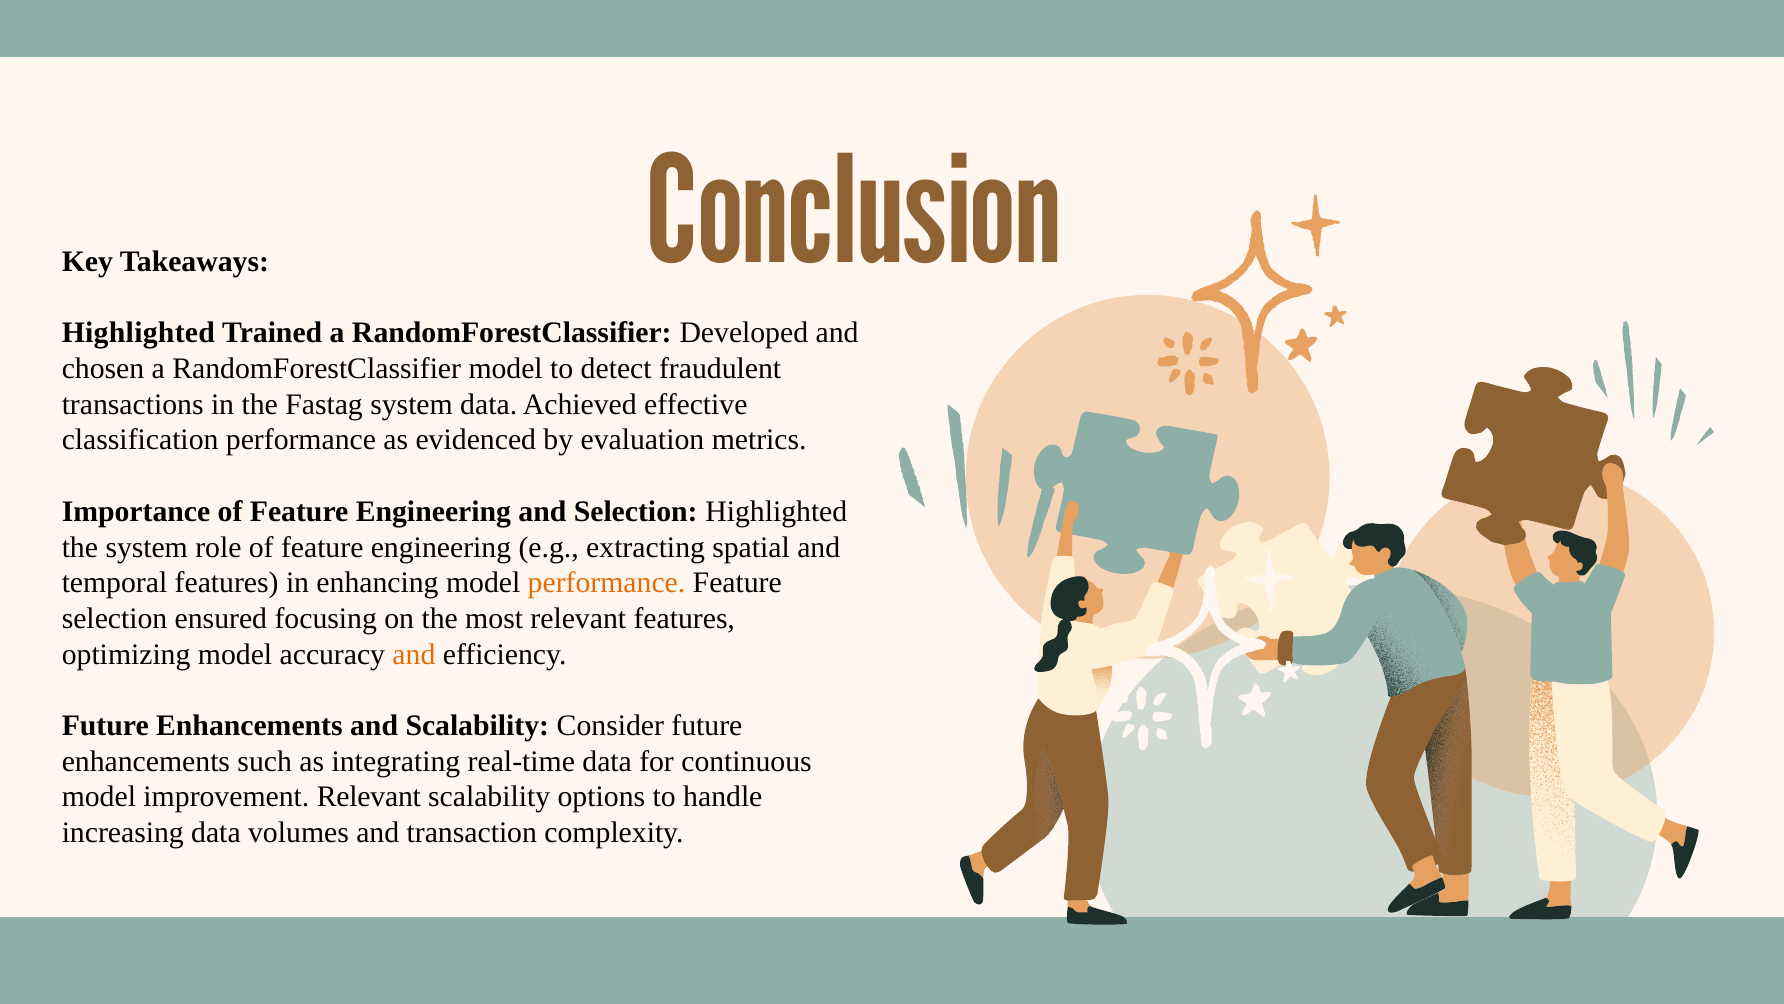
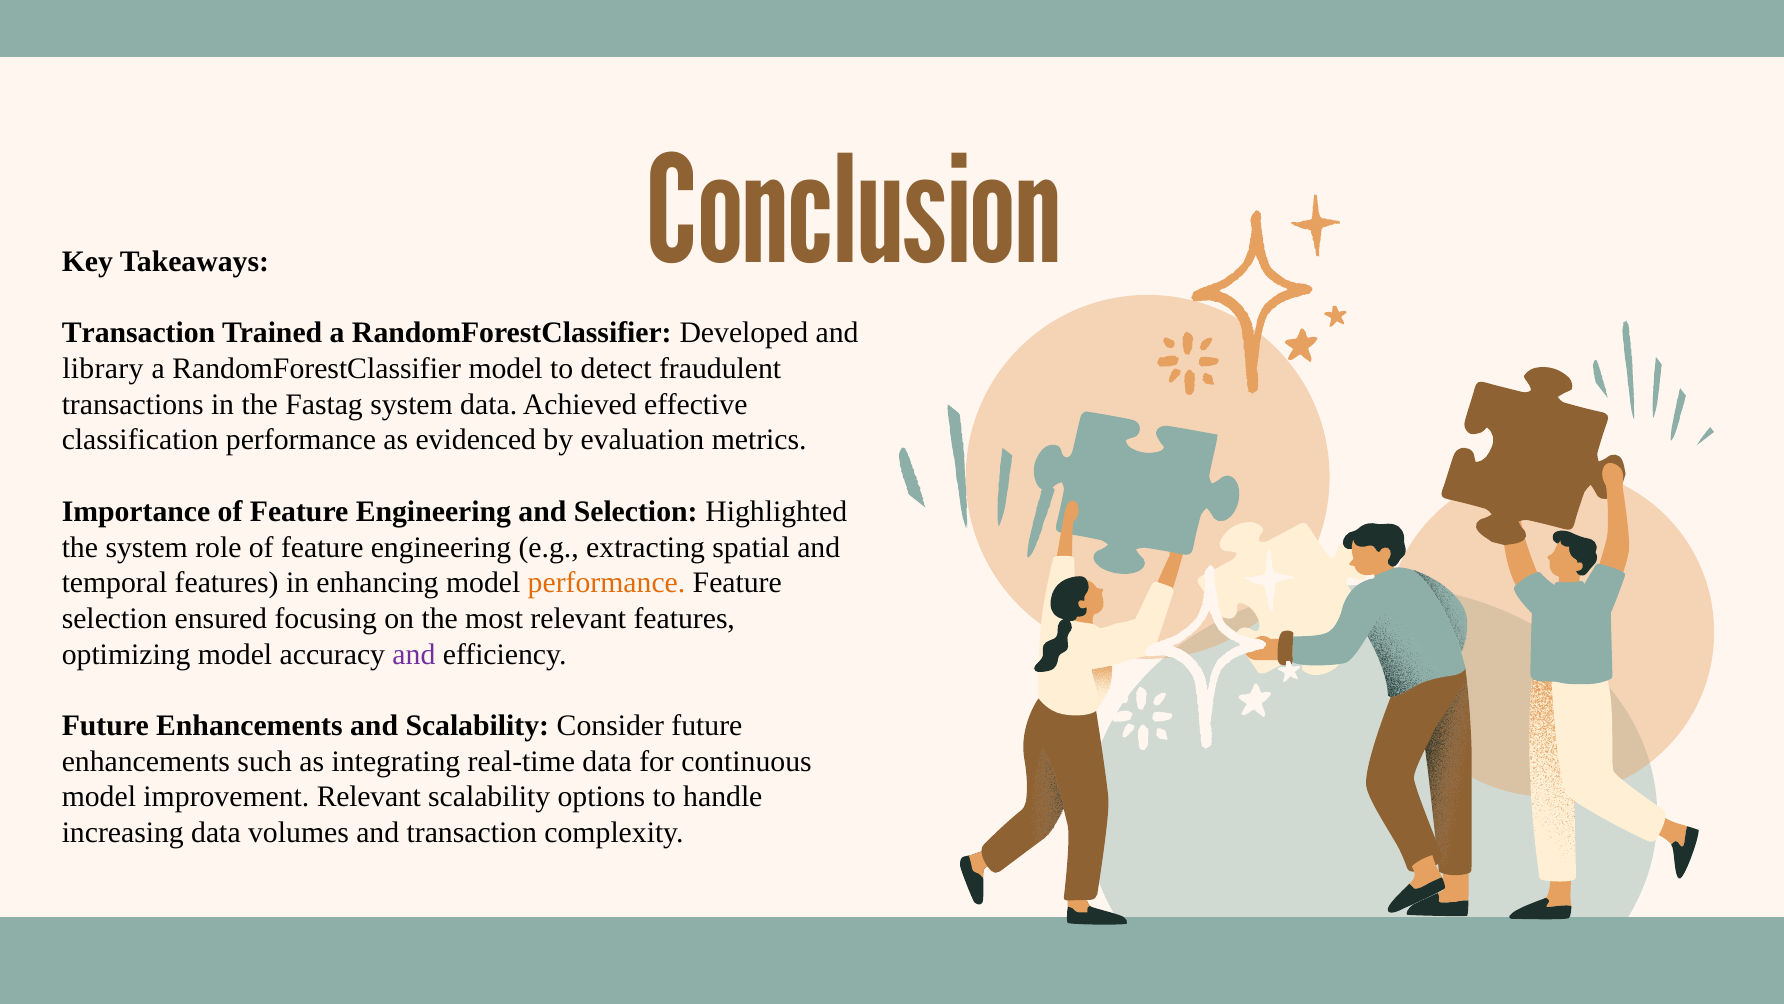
Highlighted: Highlighted -> Transaction (139, 333)
chosen: chosen -> library (103, 369)
and colour: orange -> purple (414, 654)
